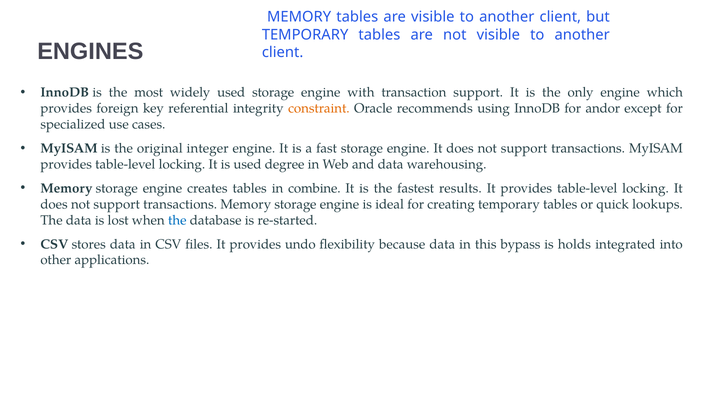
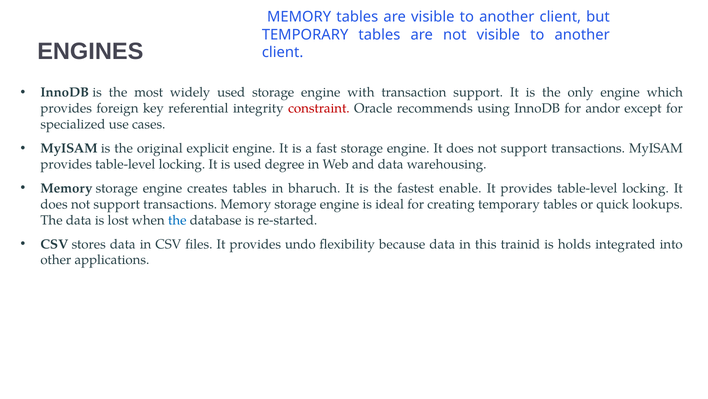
constraint colour: orange -> red (319, 108)
integer: integer -> explicit (208, 148)
combine: combine -> bharuch (314, 188)
results: results -> enable (460, 188)
bypass: bypass -> trainid (520, 244)
